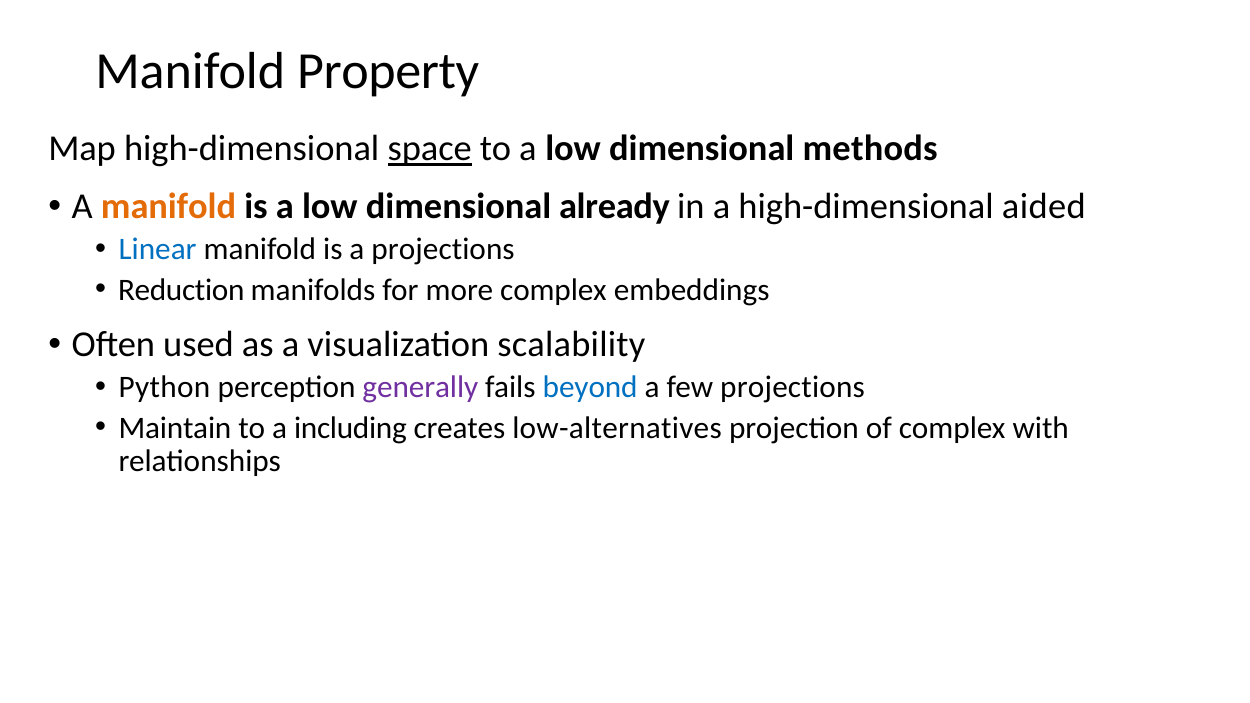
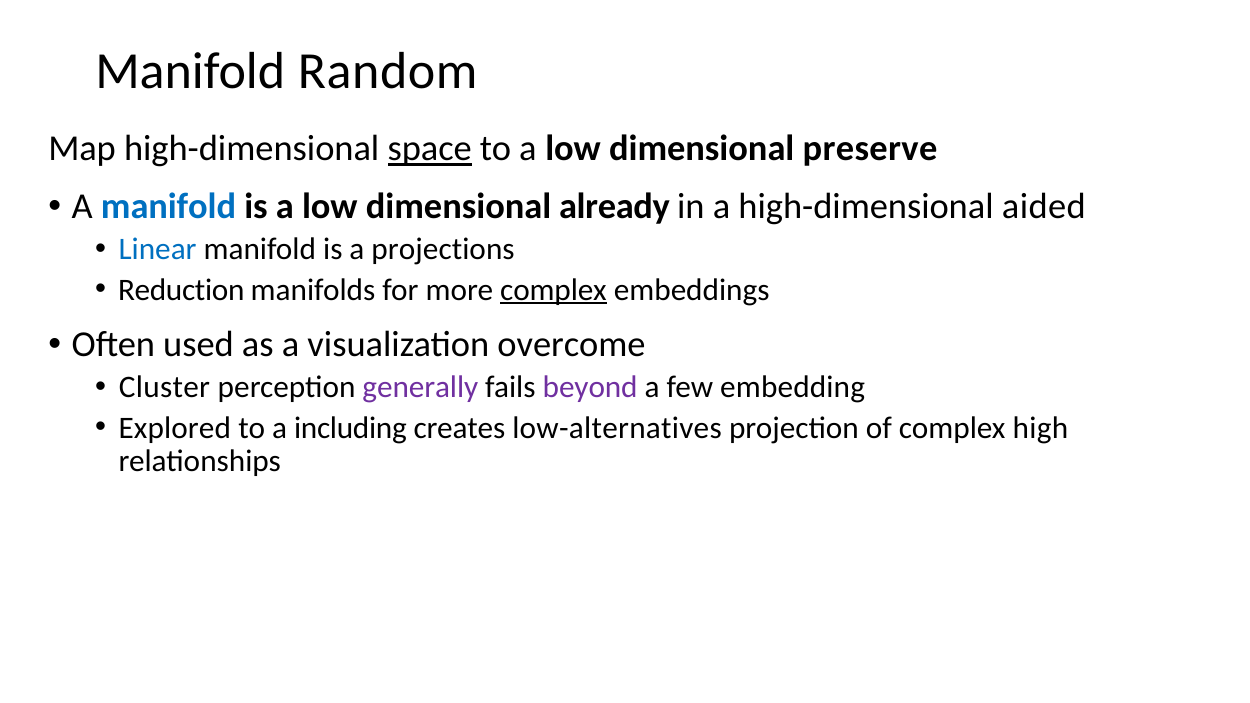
Property: Property -> Random (388, 71)
methods: methods -> preserve (870, 149)
manifold colour: orange -> blue (169, 206)
complex underline: none -> present (553, 290)
scalability: scalability -> overcome (571, 344)
Python: Python -> Cluster (165, 388)
beyond colour: blue -> purple (590, 388)
few projections: projections -> embedding (793, 388)
Maintain: Maintain -> Explored (175, 428)
with: with -> high (1041, 428)
